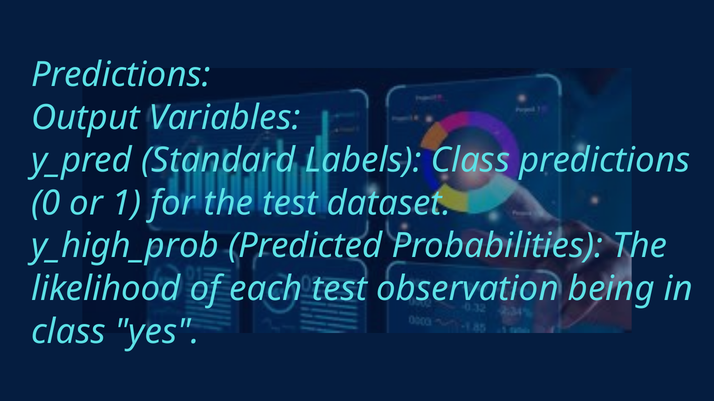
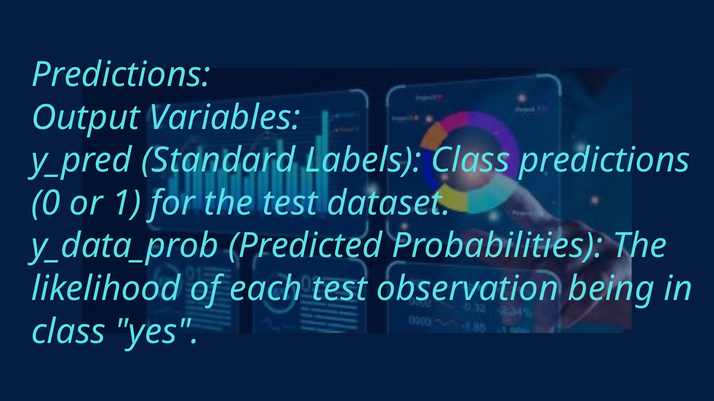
y_high_prob: y_high_prob -> y_data_prob (125, 246)
